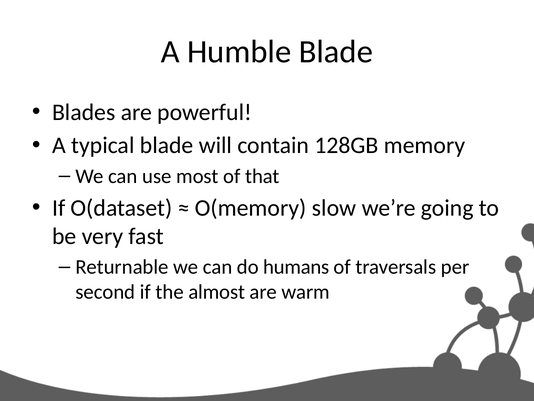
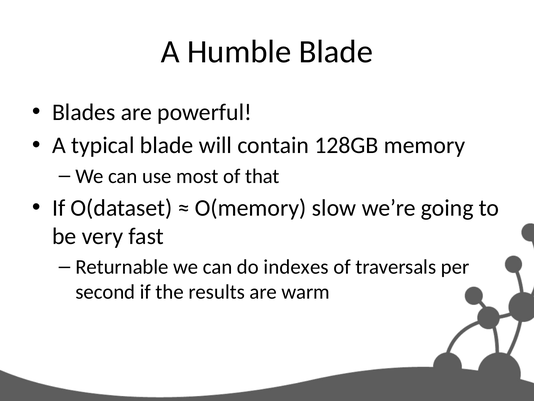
humans: humans -> indexes (296, 267)
almost: almost -> results (217, 292)
